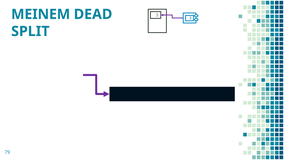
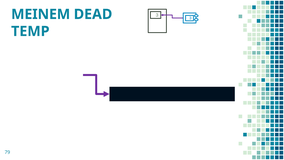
SPLIT: SPLIT -> TEMP (30, 31)
